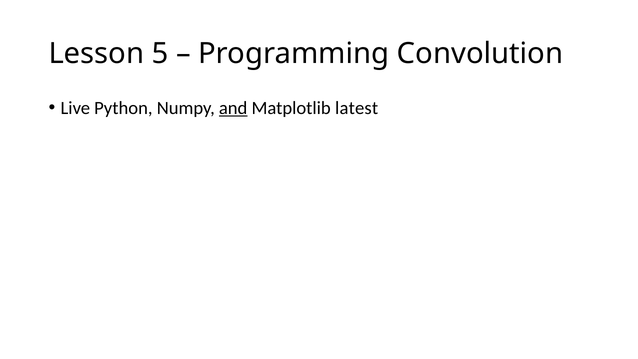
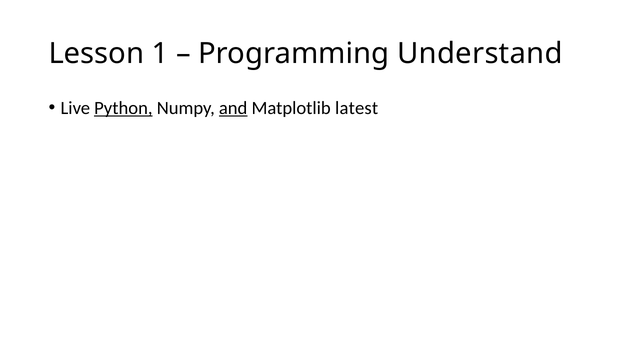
5: 5 -> 1 (160, 54)
Convolution: Convolution -> Understand (480, 54)
Python underline: none -> present (123, 108)
